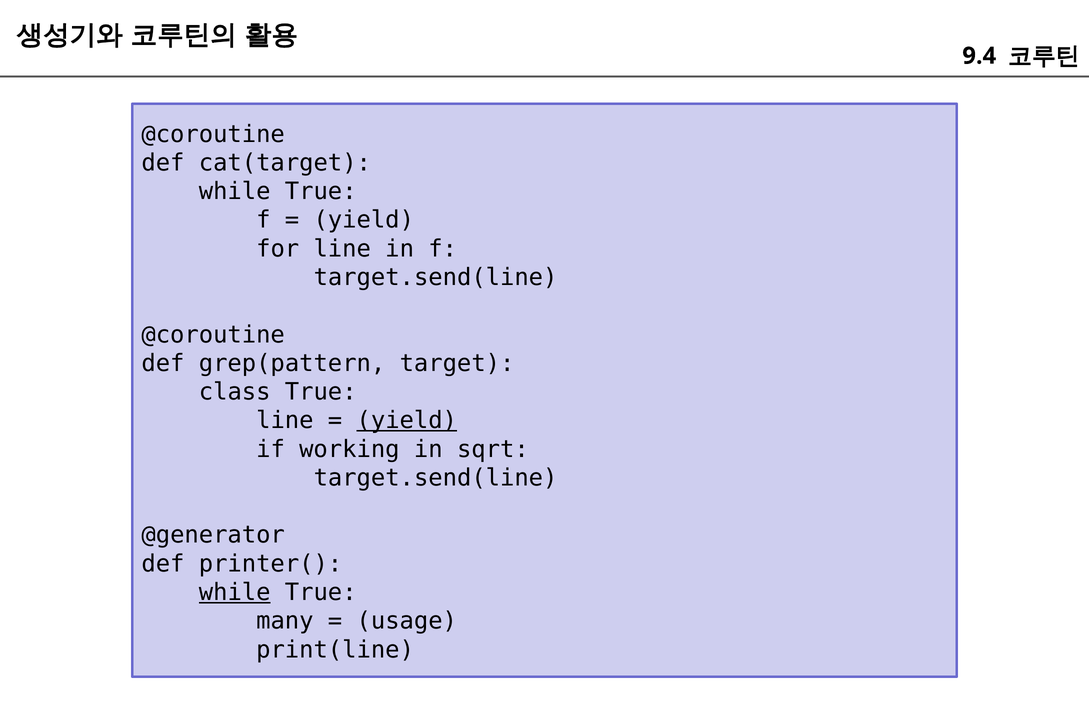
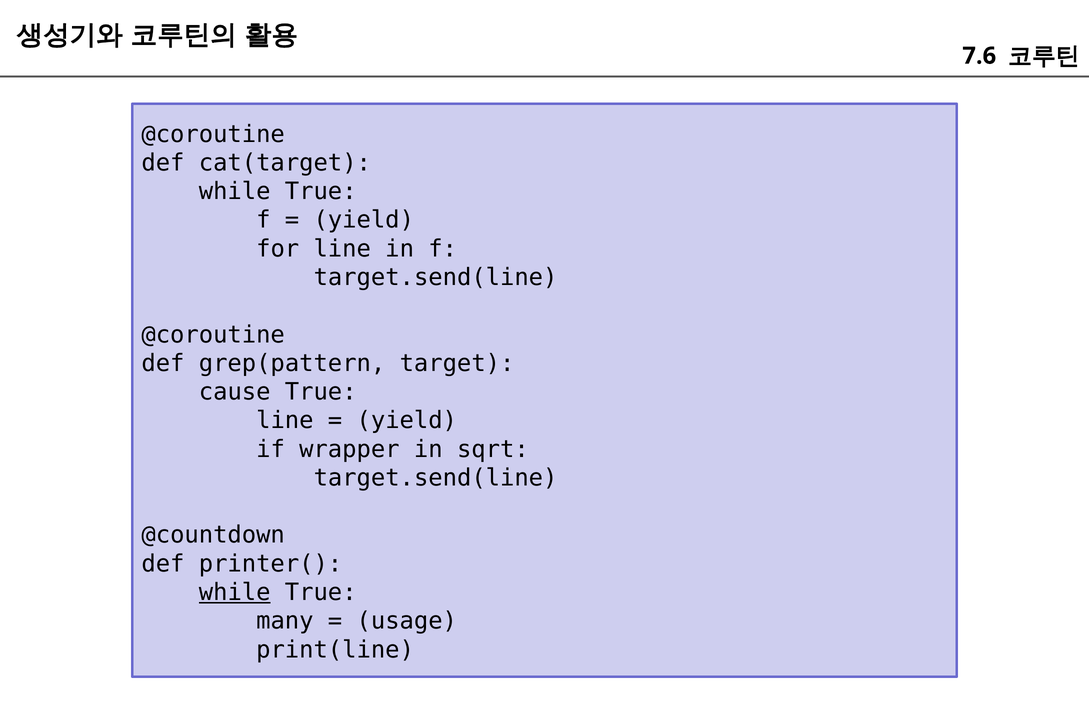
9.4: 9.4 -> 7.6 (979, 56)
class: class -> cause (235, 392)
yield underline: present -> none (407, 420)
working: working -> wrapper (349, 449)
@generator: @generator -> @countdown (213, 535)
